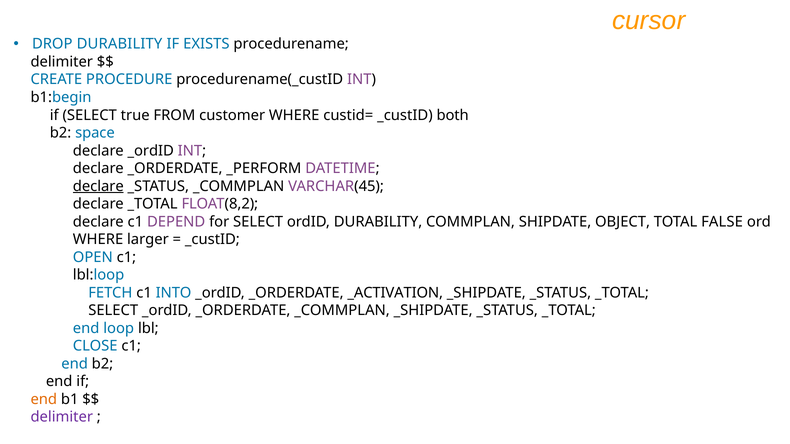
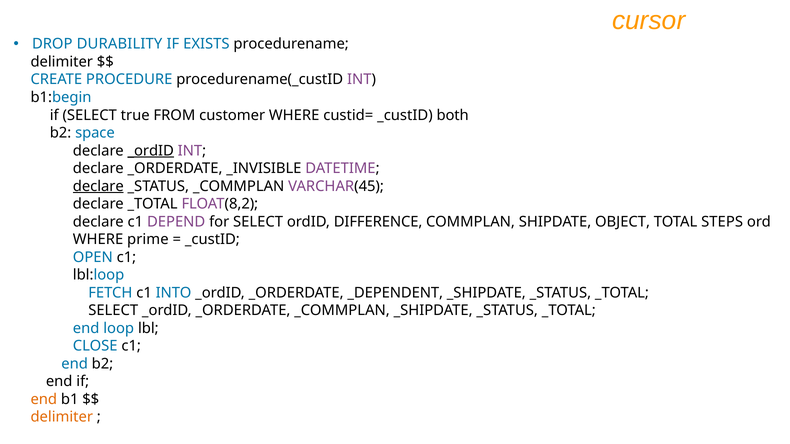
_ordID underline: none -> present (151, 151)
_PERFORM: _PERFORM -> _INVISIBLE (264, 169)
ordID DURABILITY: DURABILITY -> DIFFERENCE (378, 222)
FALSE: FALSE -> STEPS (722, 222)
larger: larger -> prime (148, 240)
_ACTIVATION: _ACTIVATION -> _DEPENDENT (395, 293)
delimiter colour: purple -> orange (62, 417)
